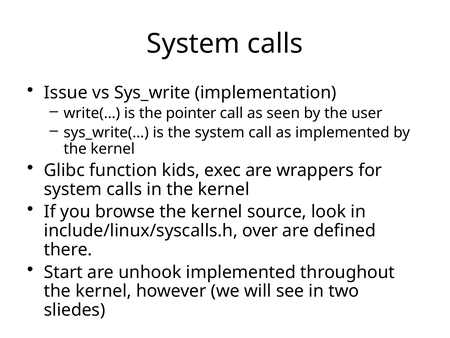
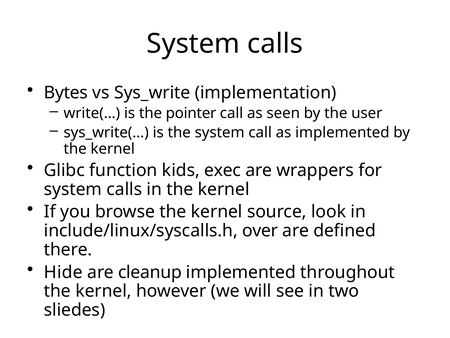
Issue: Issue -> Bytes (66, 93)
Start: Start -> Hide (63, 272)
unhook: unhook -> cleanup (150, 272)
